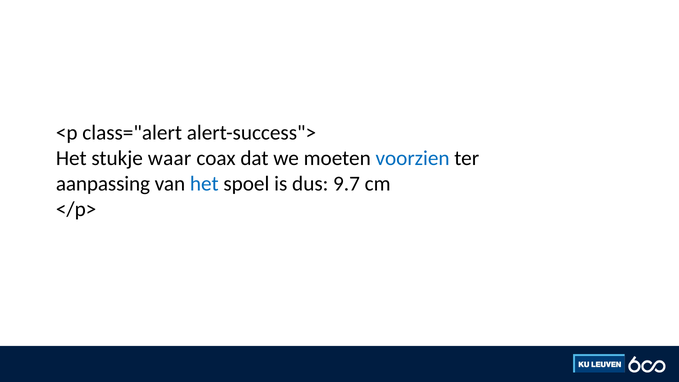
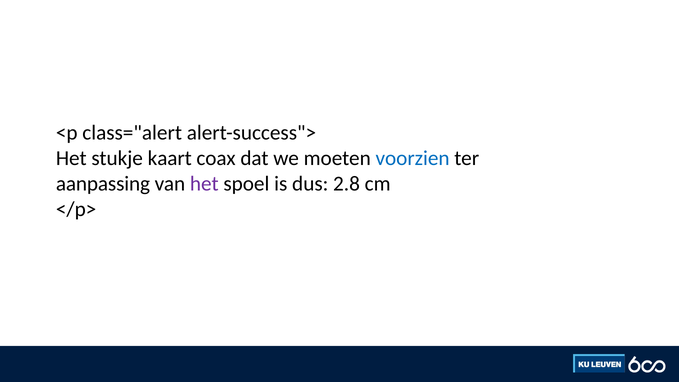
waar: waar -> kaart (170, 158)
het colour: blue -> purple (204, 184)
9.7: 9.7 -> 2.8 (347, 184)
